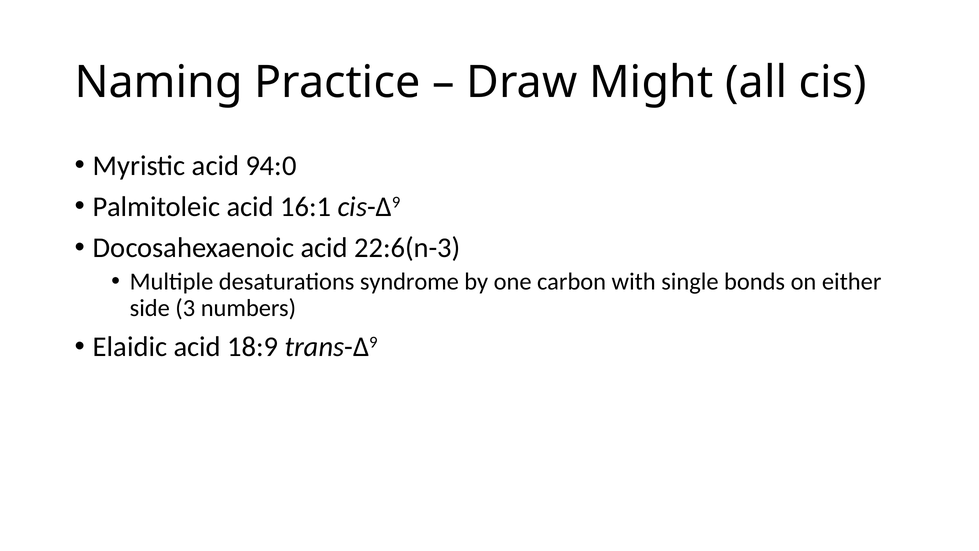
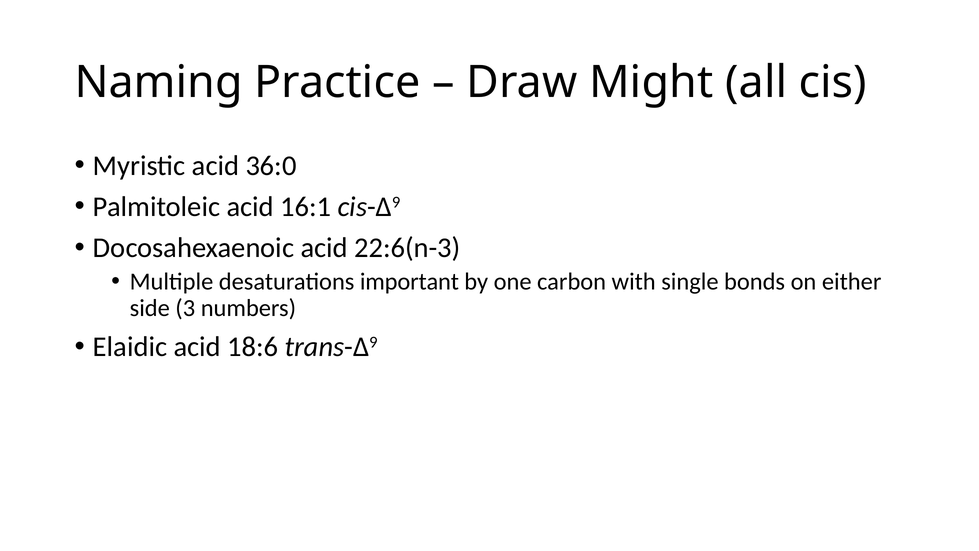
94:0: 94:0 -> 36:0 (271, 166)
syndrome: syndrome -> important (409, 281)
18:9: 18:9 -> 18:6 (253, 347)
